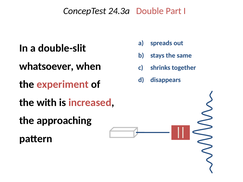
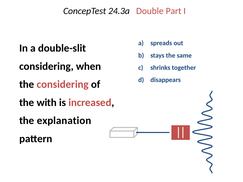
whatsoever: whatsoever -> considering (46, 66)
the experiment: experiment -> considering (63, 84)
approaching: approaching -> explanation (64, 121)
